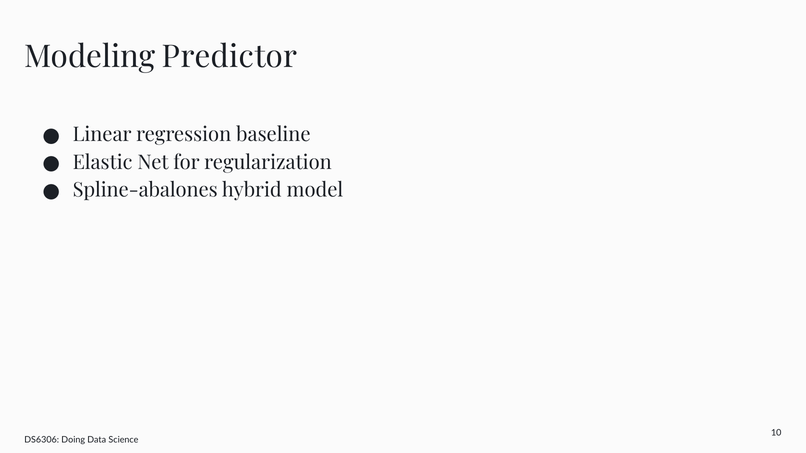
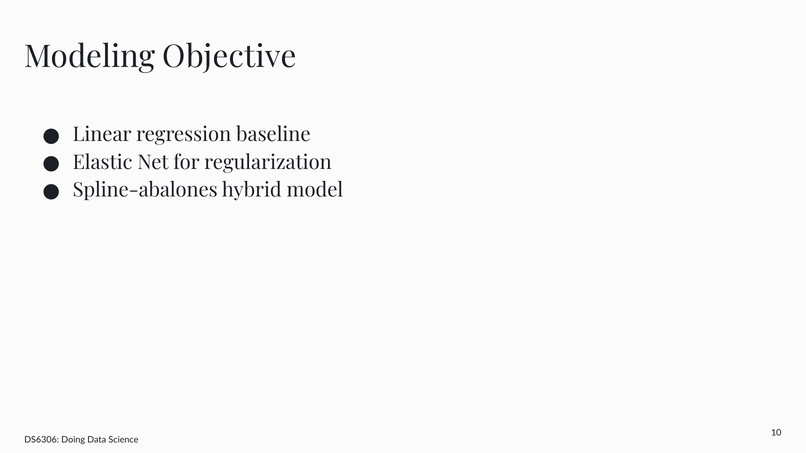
Predictor: Predictor -> Objective (230, 57)
